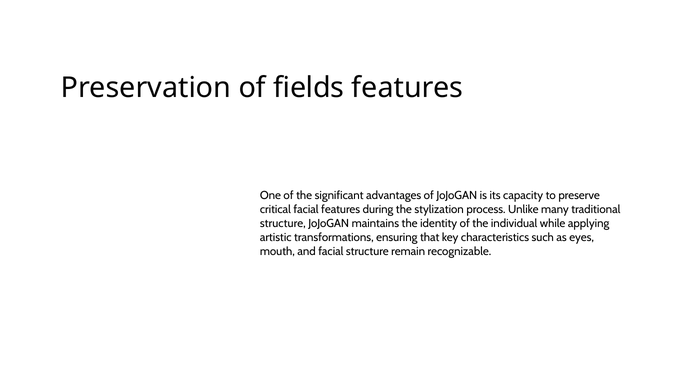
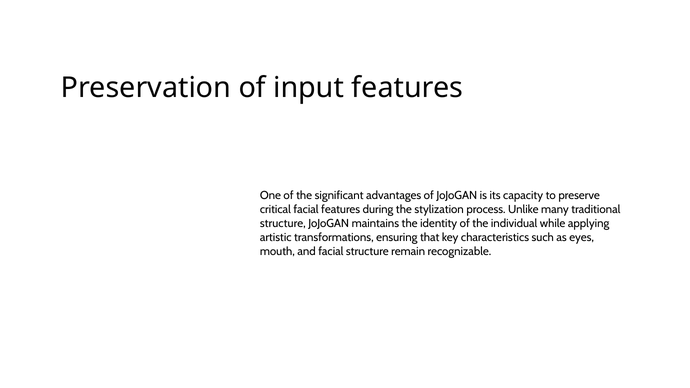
fields: fields -> input (309, 88)
